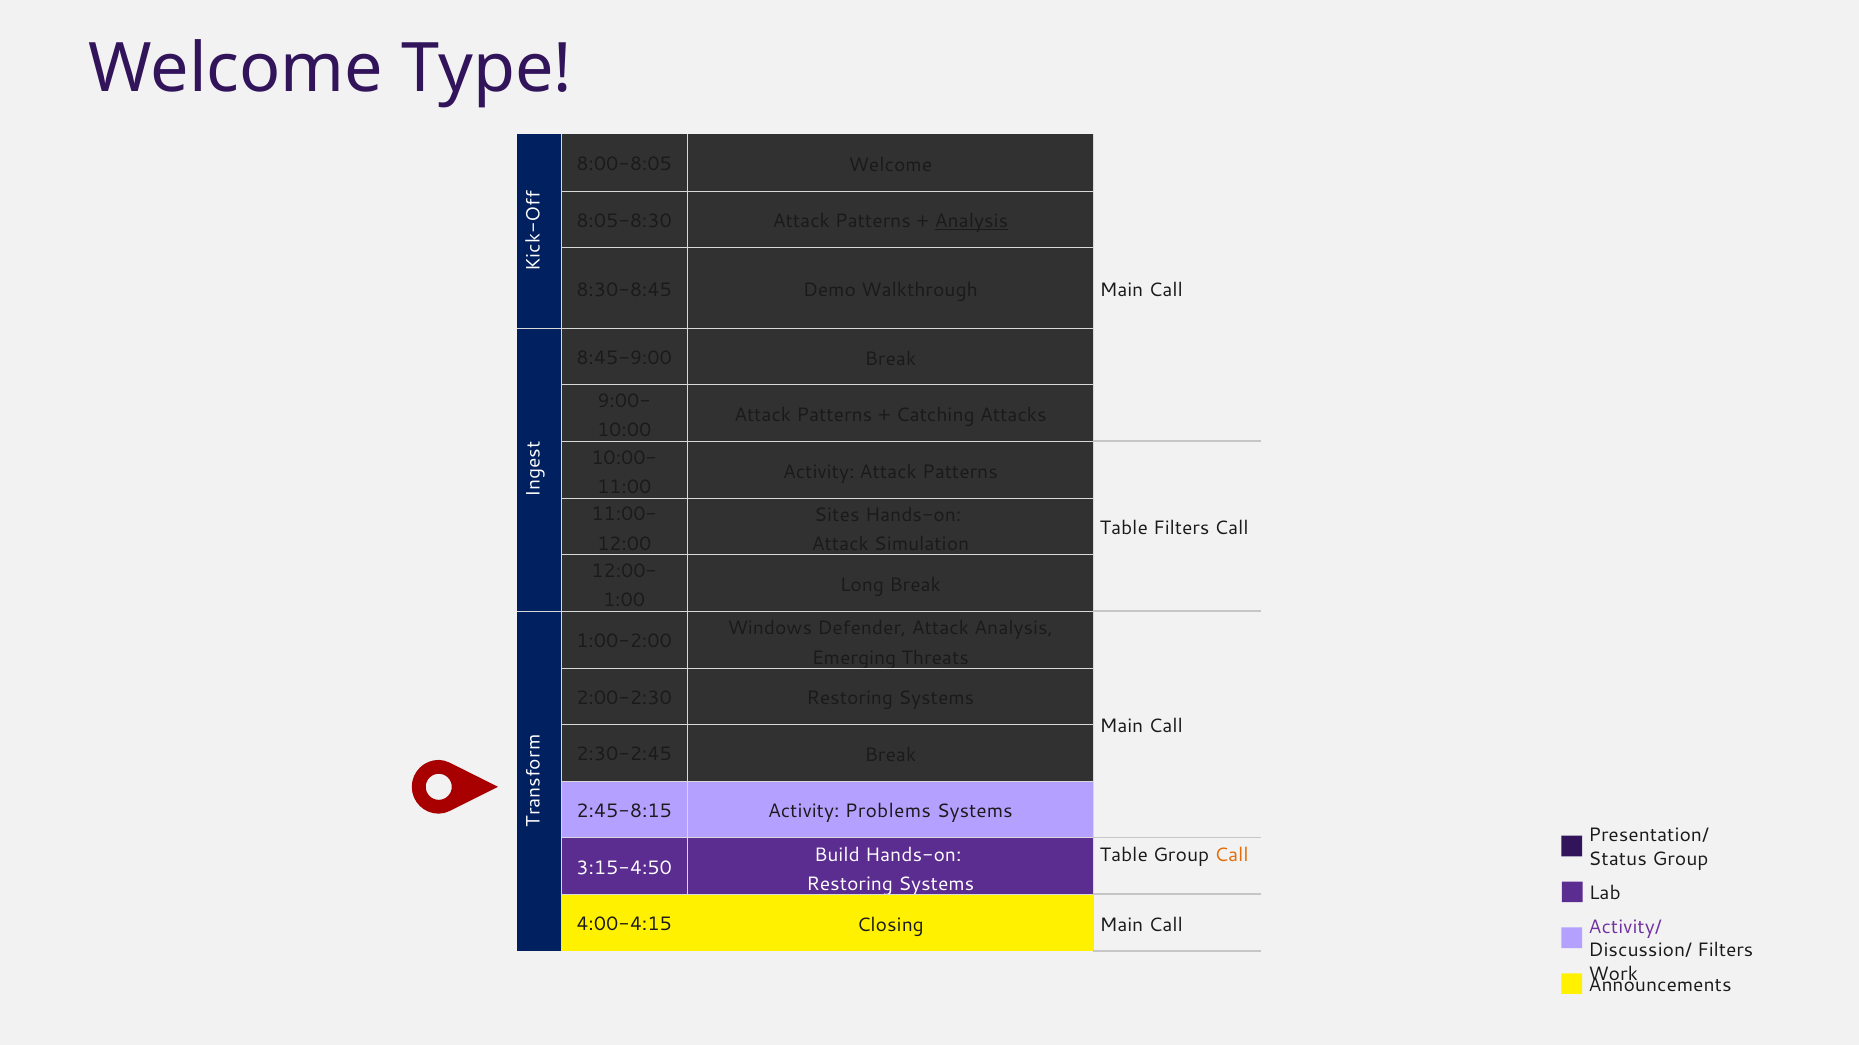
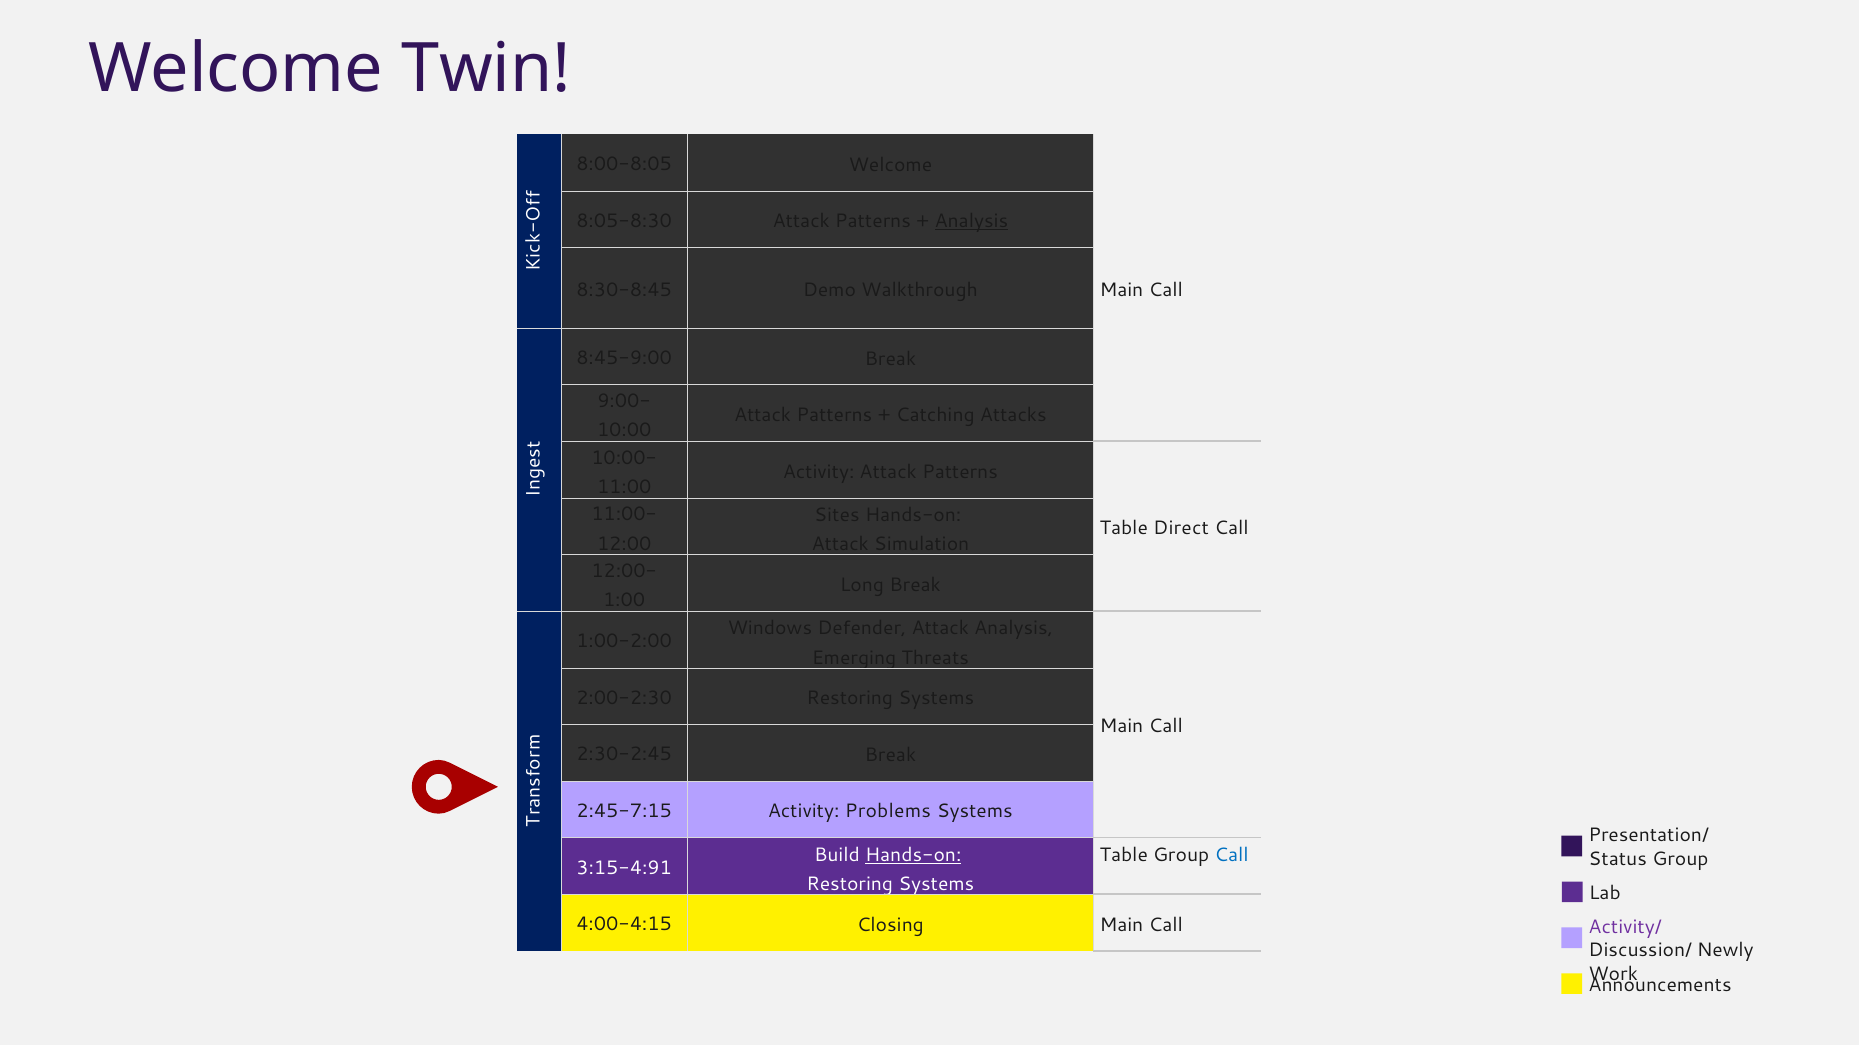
Type: Type -> Twin (486, 69)
Table Filters: Filters -> Direct (1181, 529)
2:45-8:15: 2:45-8:15 -> 2:45-7:15 (624, 812)
Hands-on underline: none -> present (913, 855)
Call colour: orange -> blue (1232, 855)
3:15-4:50: 3:15-4:50 -> 3:15-4:91 (624, 868)
Discussion/ Filters: Filters -> Newly (1725, 951)
